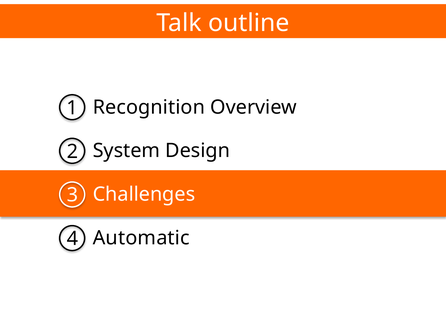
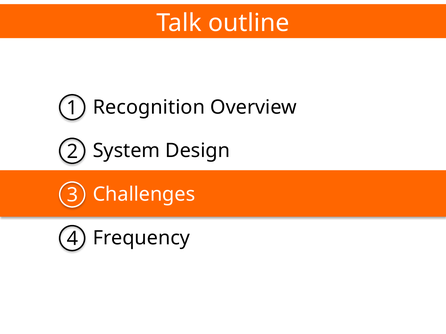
Automatic: Automatic -> Frequency (141, 238)
